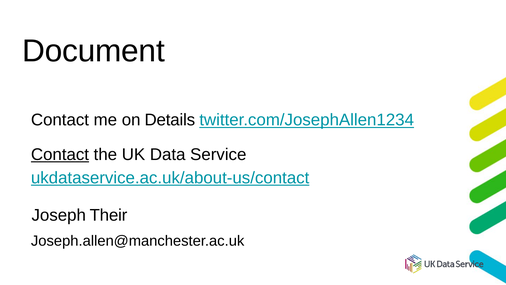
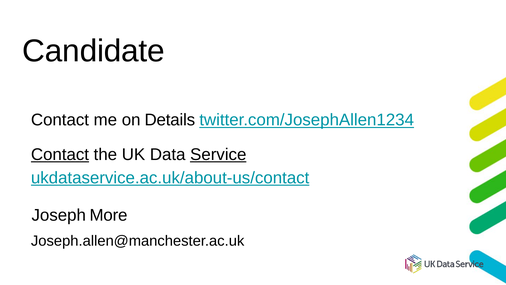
Document: Document -> Candidate (94, 51)
Service underline: none -> present (218, 154)
Their: Their -> More (108, 215)
